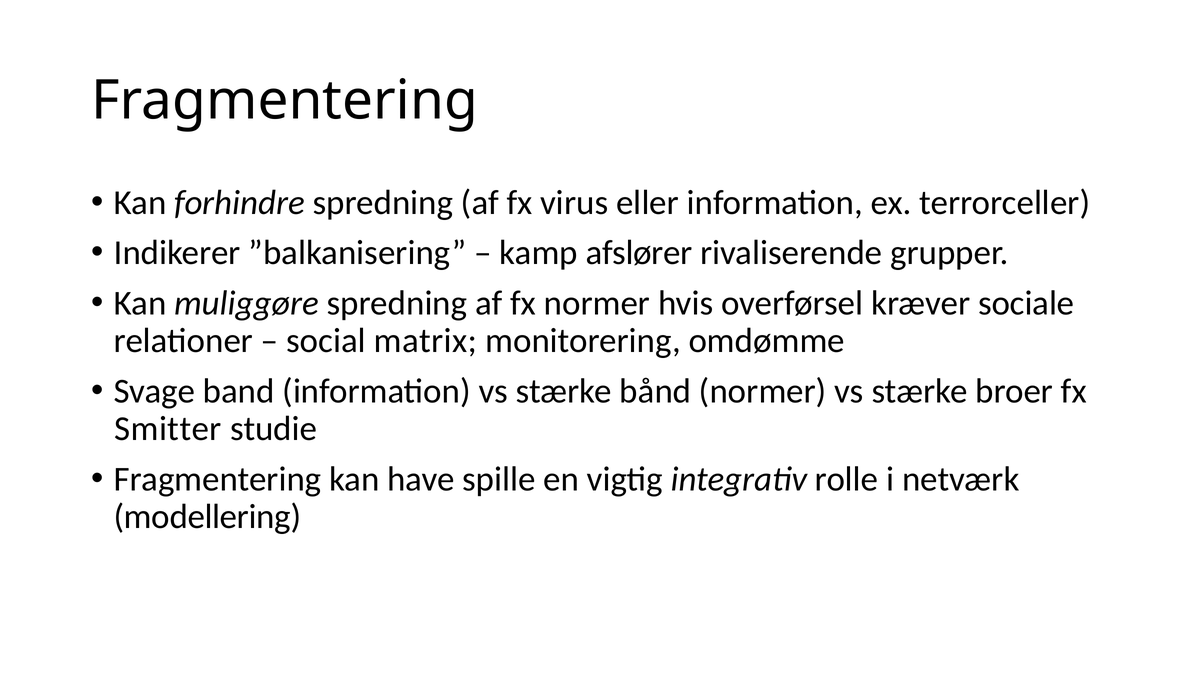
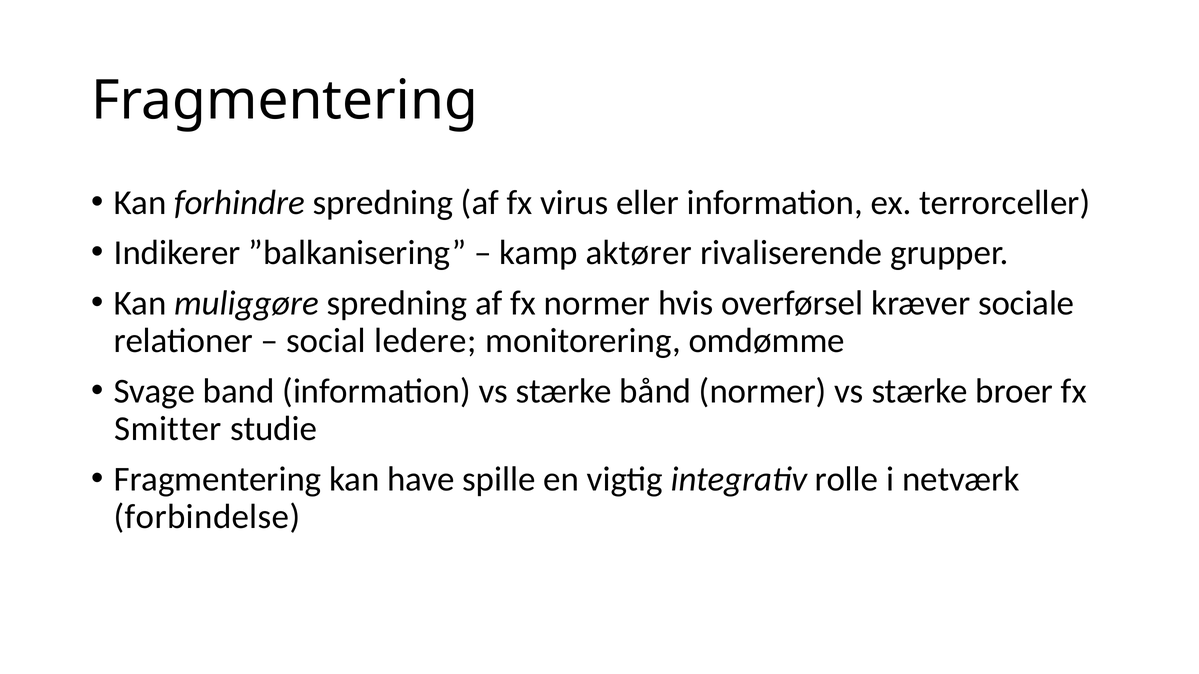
afslører: afslører -> aktører (639, 253)
matrix: matrix -> ledere (425, 341)
modellering: modellering -> forbindelse (207, 517)
